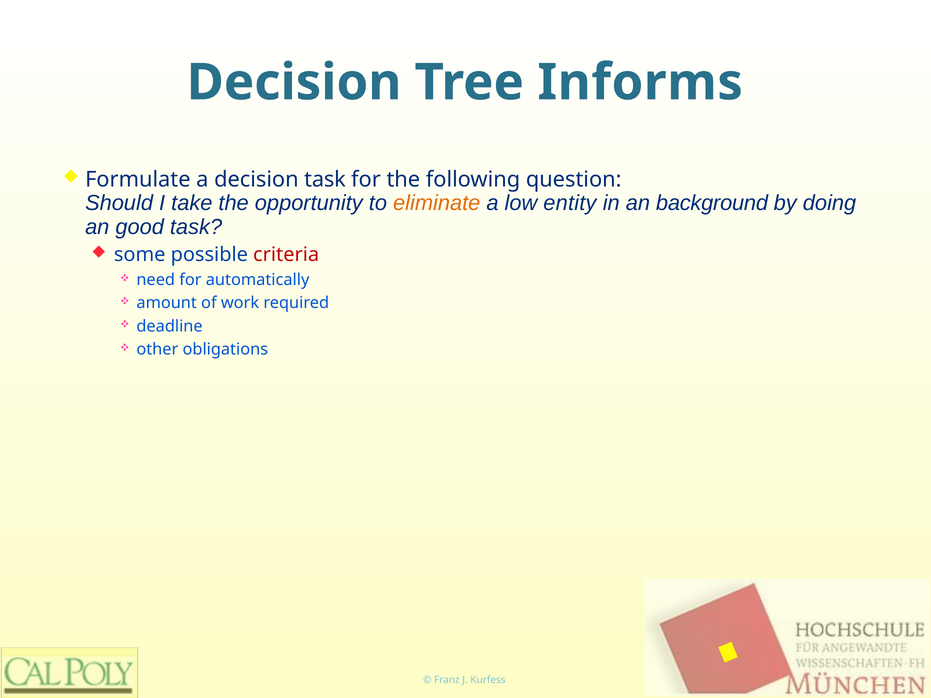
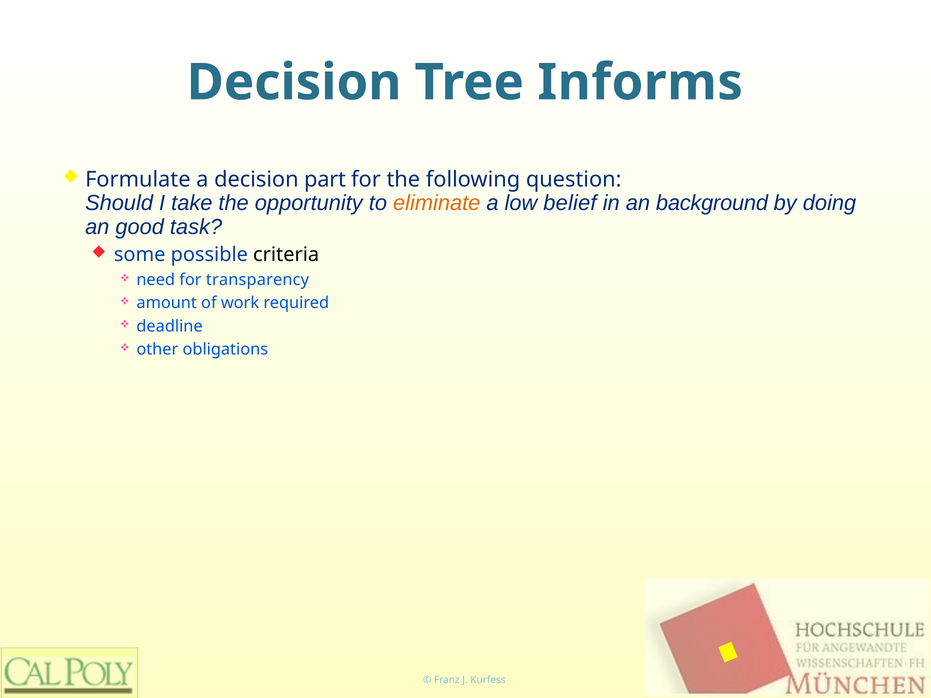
decision task: task -> part (325, 180)
entity: entity -> belief (570, 203)
criteria colour: red -> black (286, 255)
automatically: automatically -> transparency (258, 280)
